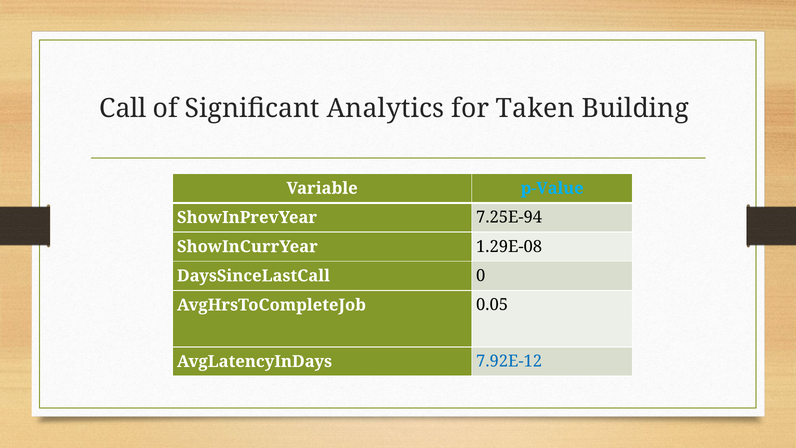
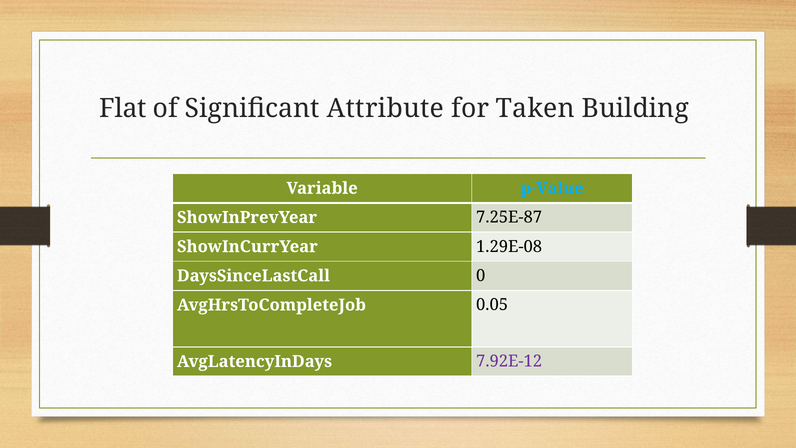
Call: Call -> Flat (123, 108)
Analytics: Analytics -> Attribute (385, 108)
7.25E-94: 7.25E-94 -> 7.25E-87 (509, 217)
7.92E-12 colour: blue -> purple (509, 361)
